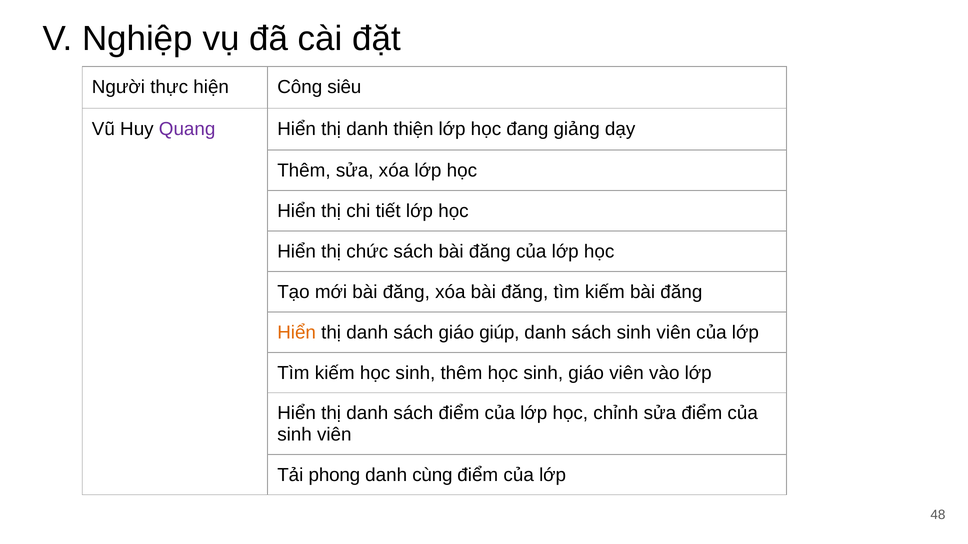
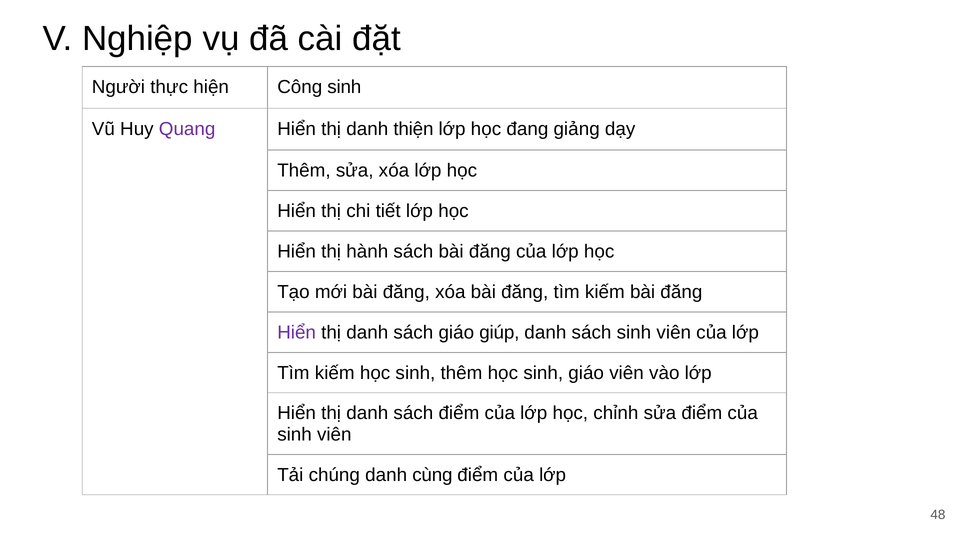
Công siêu: siêu -> sinh (344, 87)
chức: chức -> hành (367, 252)
Hiển colour: orange -> purple (297, 333)
phong: phong -> chúng (334, 475)
